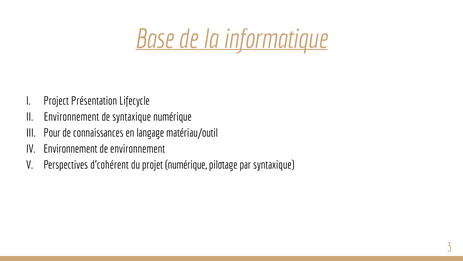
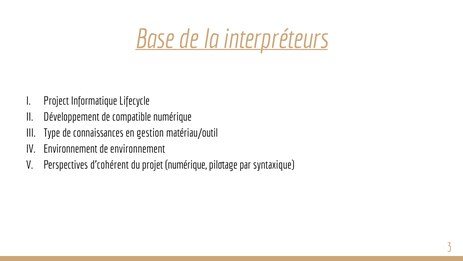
informatique: informatique -> interpréteurs (276, 39)
Présentation: Présentation -> Informatique (94, 101)
Environnement: Environnement -> Développement (71, 117)
de syntaxique: syntaxique -> compatible (132, 117)
Pour: Pour -> Type (52, 133)
langage: langage -> gestion (150, 133)
